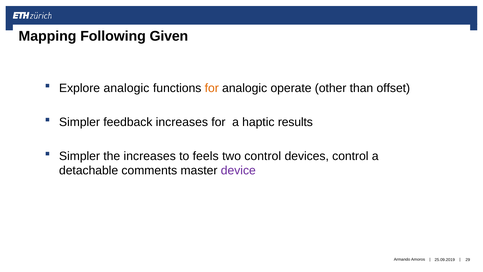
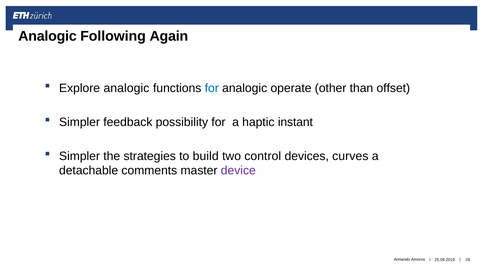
Mapping: Mapping -> Analogic (48, 36)
Given: Given -> Again (169, 36)
for colour: orange -> blue (212, 88)
feedback increases: increases -> possibility (182, 122)
results: results -> instant (295, 122)
the increases: increases -> strategies (150, 156)
feels: feels -> build (206, 156)
devices control: control -> curves (350, 156)
